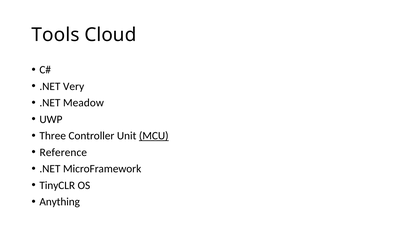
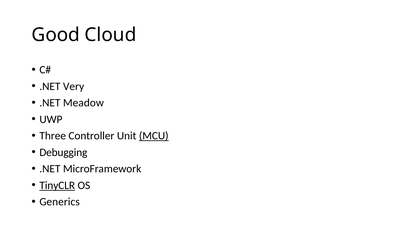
Tools: Tools -> Good (56, 35)
Reference: Reference -> Debugging (63, 152)
TinyCLR underline: none -> present (57, 185)
Anything: Anything -> Generics (60, 201)
